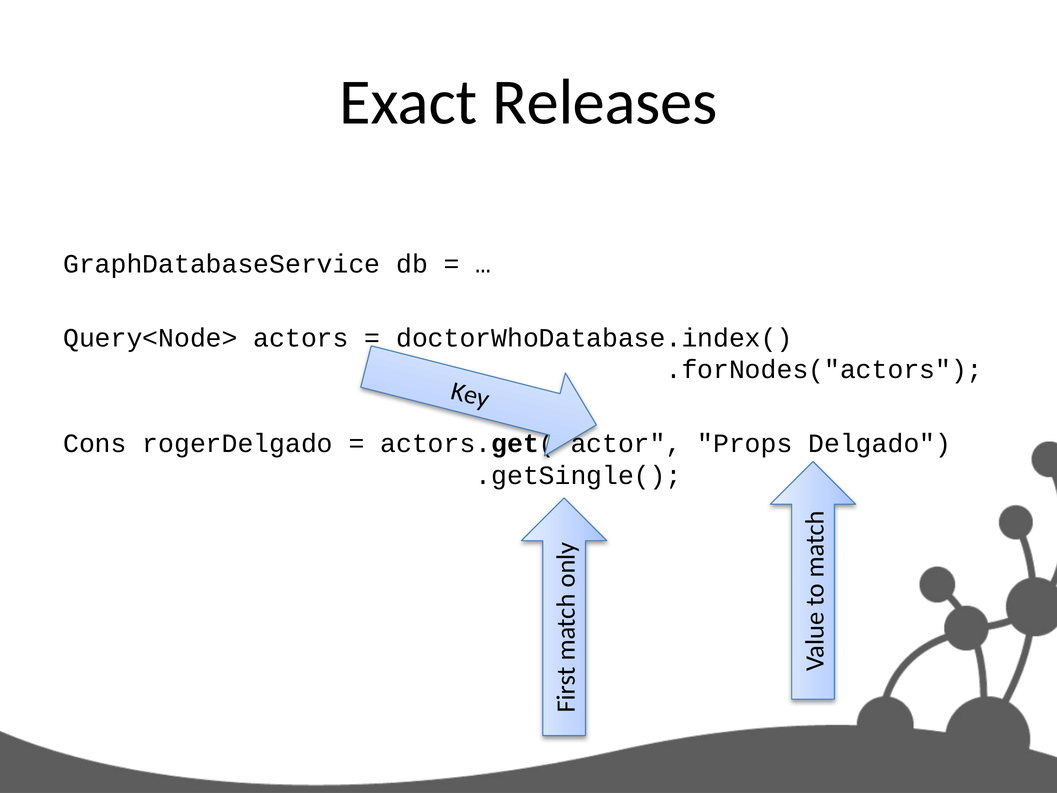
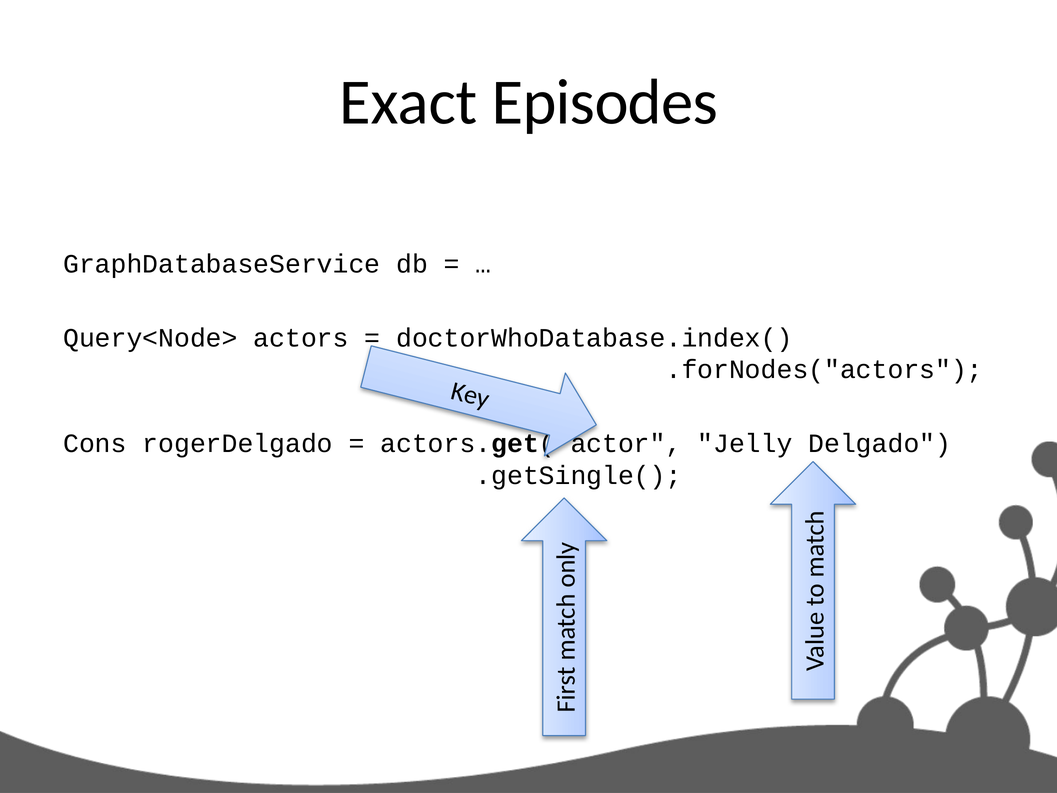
Releases: Releases -> Episodes (605, 102)
Props: Props -> Jelly (745, 444)
